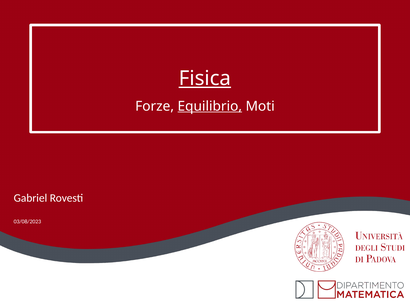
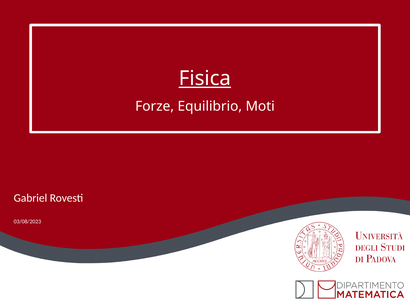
Equilibrio underline: present -> none (210, 106)
